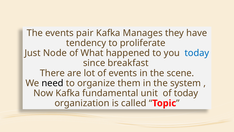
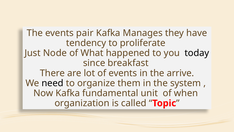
today colour: blue -> black (197, 53)
scene: scene -> arrive (180, 73)
of today: today -> when (186, 93)
